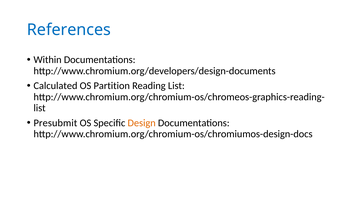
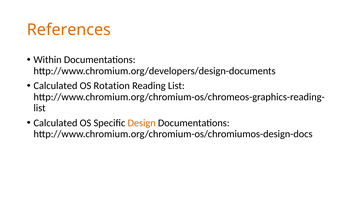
References colour: blue -> orange (69, 30)
Partition: Partition -> Rotation (112, 86)
Presubmit: Presubmit -> Calculated (55, 123)
